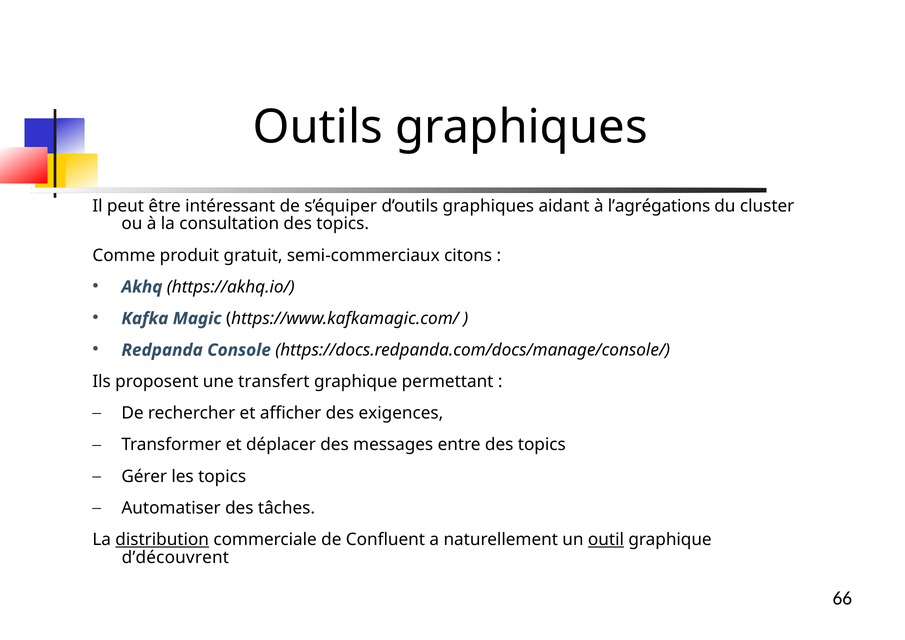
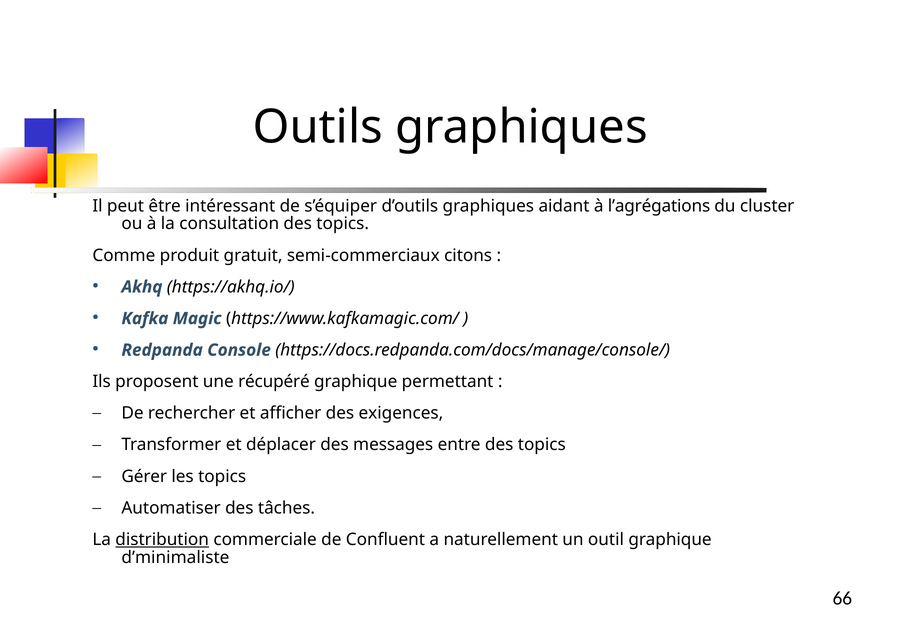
transfert: transfert -> récupéré (274, 382)
outil underline: present -> none (606, 539)
d’découvrent: d’découvrent -> d’minimaliste (175, 557)
